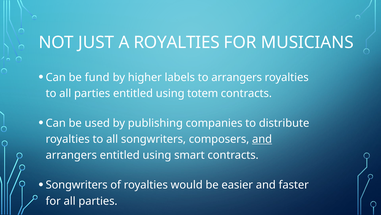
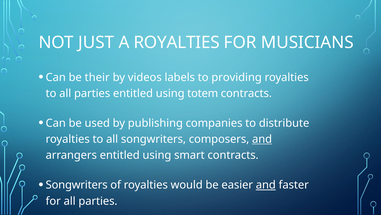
fund: fund -> their (97, 77)
higher: higher -> videos (145, 77)
to arrangers: arrangers -> providing (237, 77)
and underline: none -> present (266, 184)
